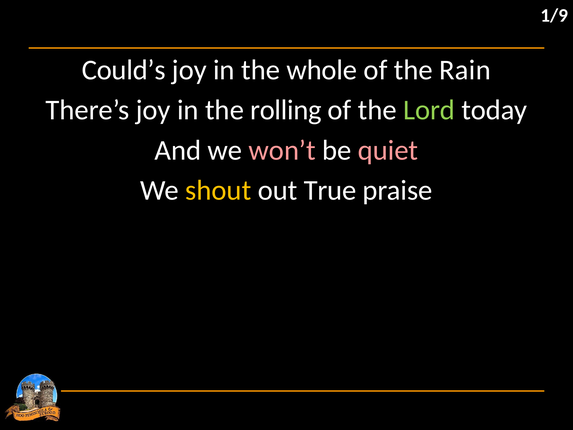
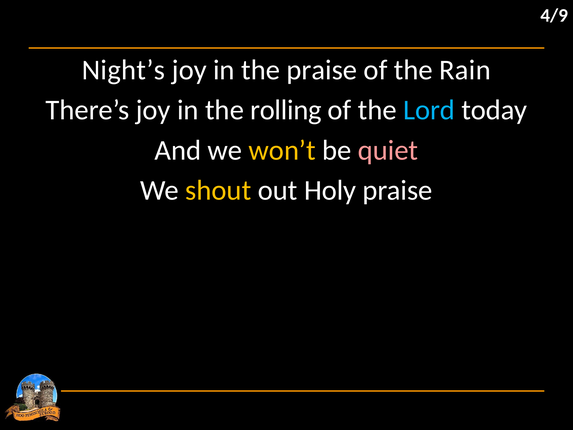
1/9: 1/9 -> 4/9 (554, 16)
Could’s: Could’s -> Night’s (123, 70)
the whole: whole -> praise (322, 70)
Lord colour: light green -> light blue (429, 110)
won’t colour: pink -> yellow (282, 150)
True: True -> Holy (330, 190)
